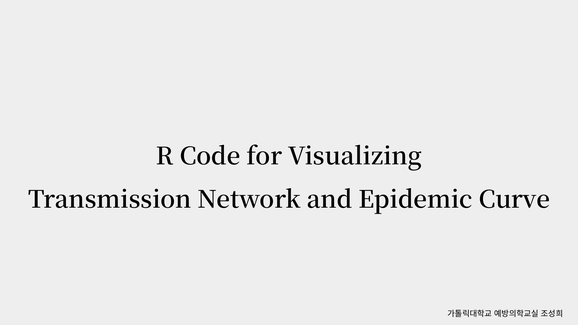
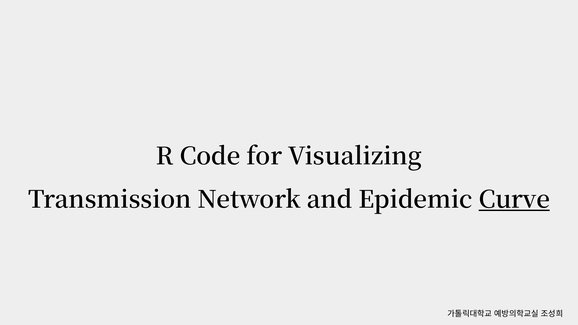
Curve underline: none -> present (514, 200)
